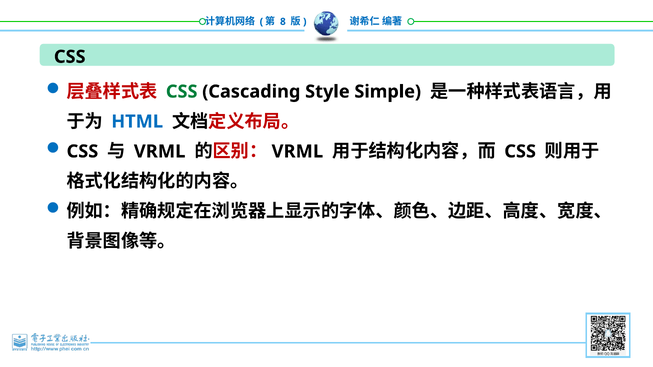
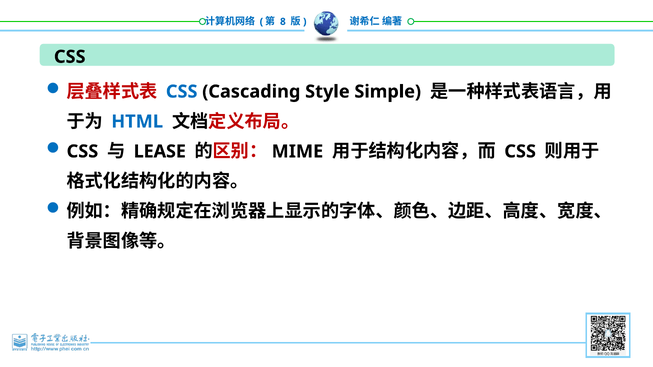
CSS colour: green -> blue (182, 92)
VRML: VRML -> LEASE (160, 152)
VRML: VRML -> MIME (297, 152)
